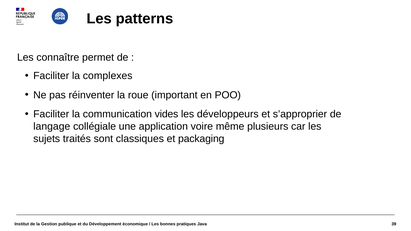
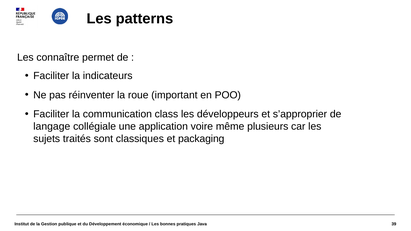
complexes: complexes -> indicateurs (108, 76)
vides: vides -> class (166, 114)
